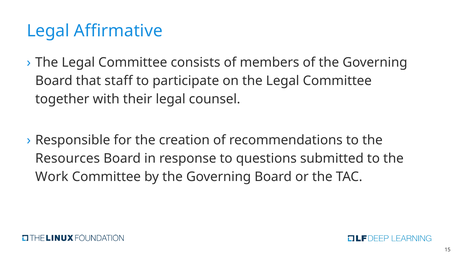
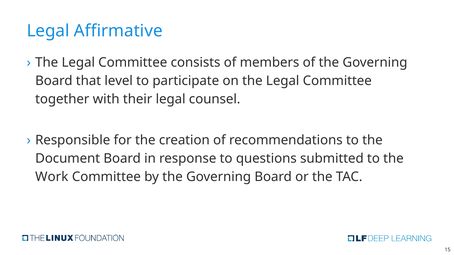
staff: staff -> level (119, 81)
Resources: Resources -> Document (68, 159)
